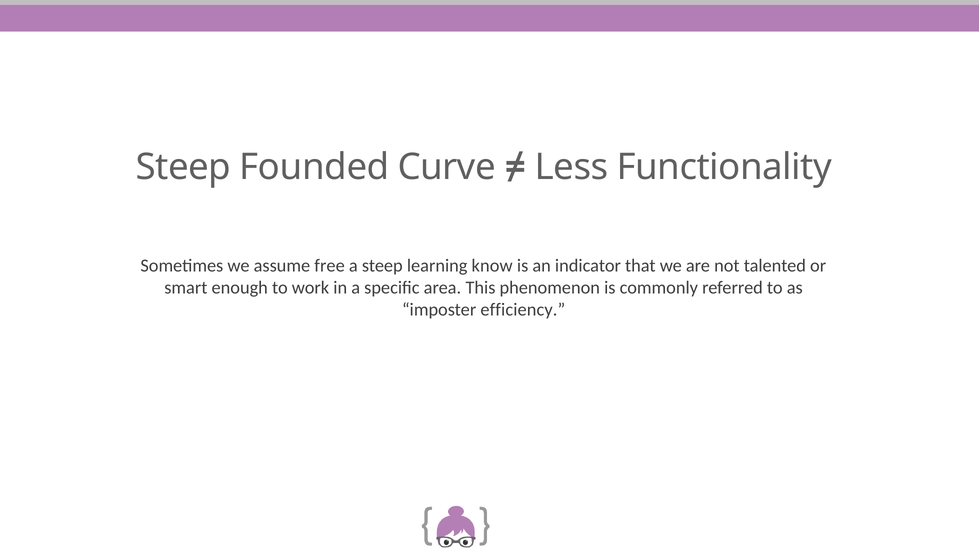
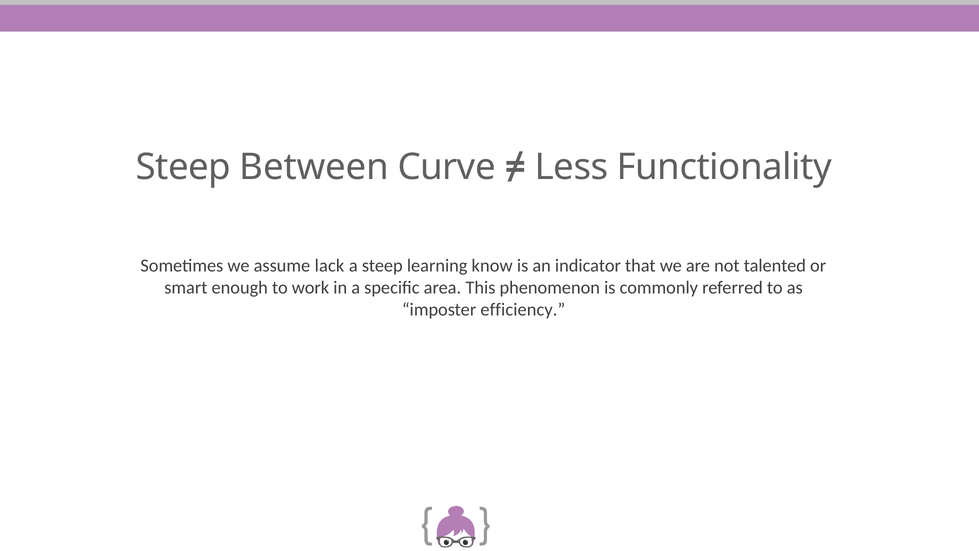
Founded: Founded -> Between (314, 167)
free: free -> lack (330, 265)
